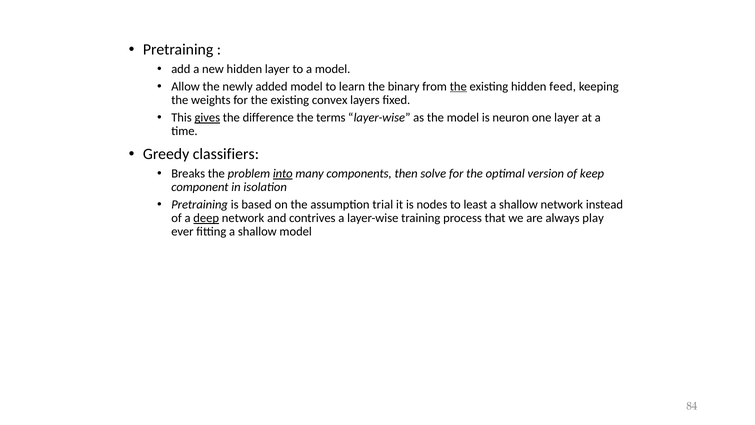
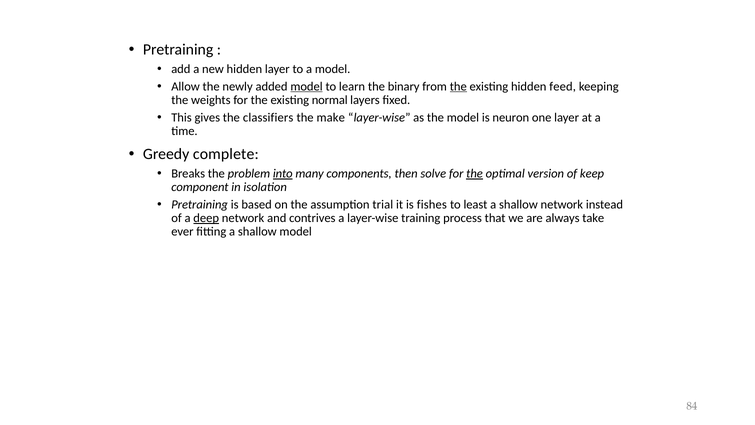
model underline: none -> present (307, 86)
convex: convex -> normal (330, 100)
gives underline: present -> none (207, 117)
difference: difference -> classifiers (268, 117)
terms: terms -> make (331, 117)
classifiers: classifiers -> complete (226, 154)
the underline: none -> present (475, 173)
nodes: nodes -> fishes (432, 204)
play: play -> take (593, 218)
